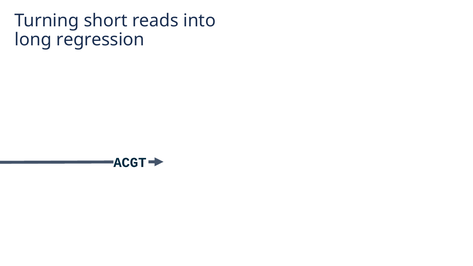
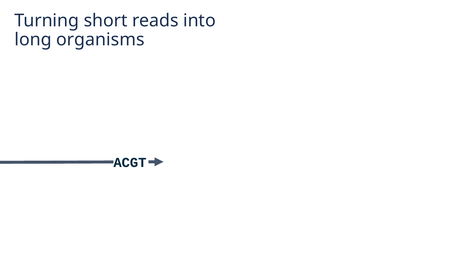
regression: regression -> organisms (100, 40)
